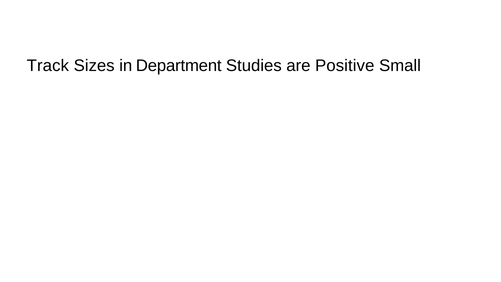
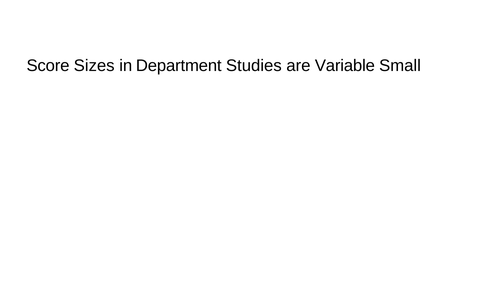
Track: Track -> Score (48, 66)
Positive: Positive -> Variable (345, 66)
